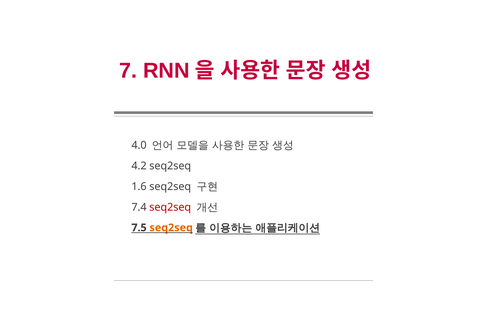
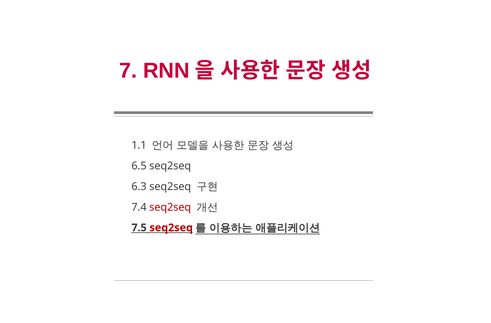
4.0: 4.0 -> 1.1 (139, 145)
4.2: 4.2 -> 6.5 (139, 166)
1.6: 1.6 -> 6.3 (139, 186)
seq2seq colour: orange -> red (171, 227)
